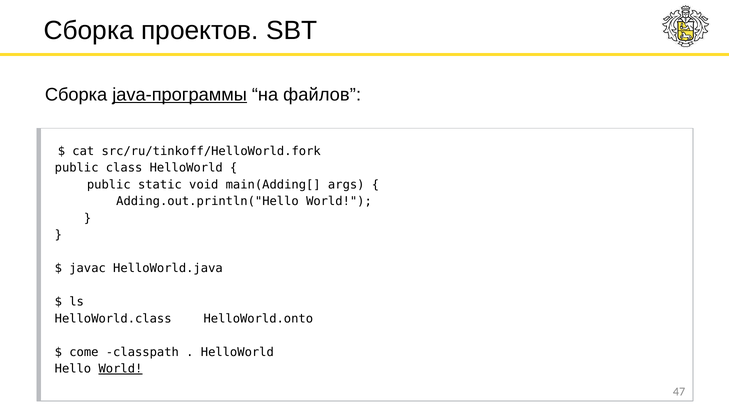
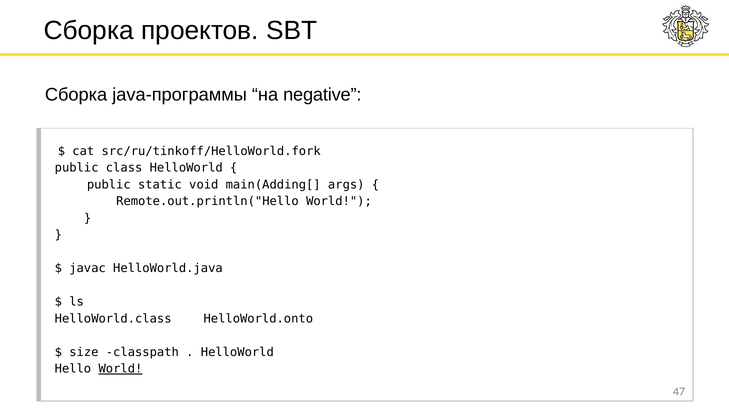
java-программы underline: present -> none (180, 95)
файлов: файлов -> negative (322, 95)
Adding.out.println("Hello: Adding.out.println("Hello -> Remote.out.println("Hello (207, 201)
come: come -> size (84, 352)
